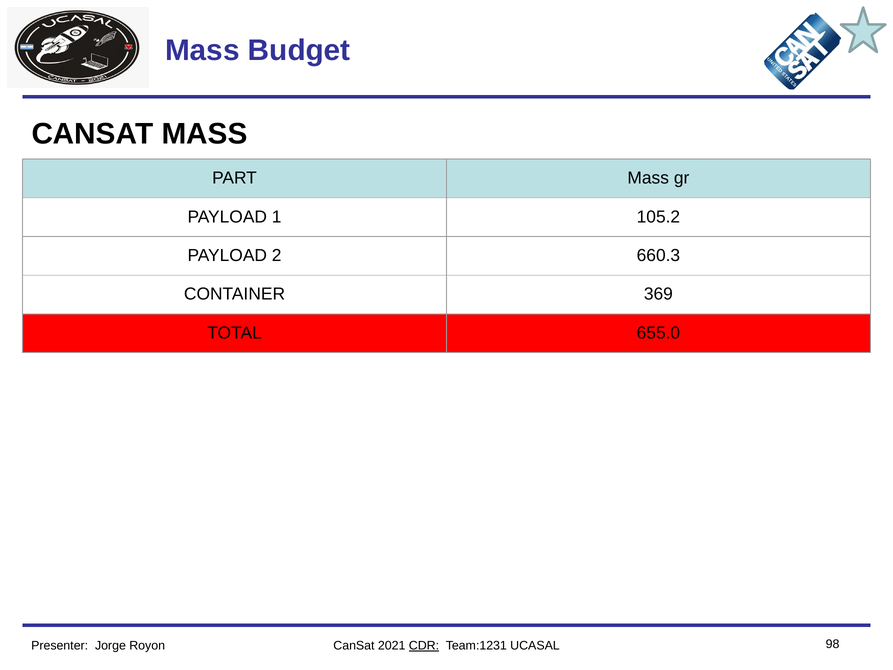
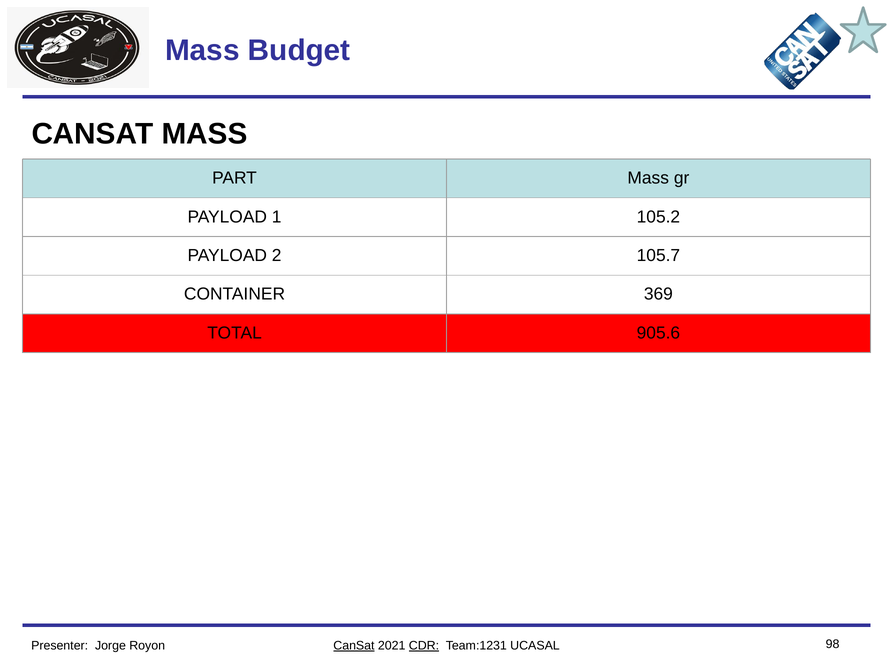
660.3: 660.3 -> 105.7 (658, 255)
655.0: 655.0 -> 905.6 (658, 333)
CanSat underline: none -> present (354, 645)
